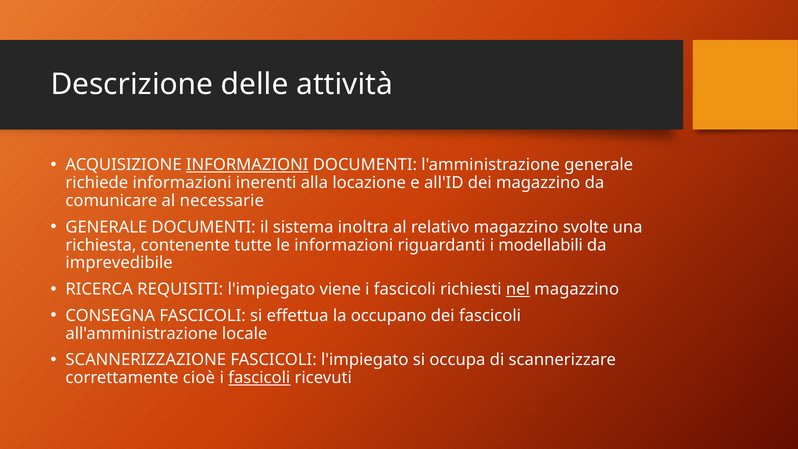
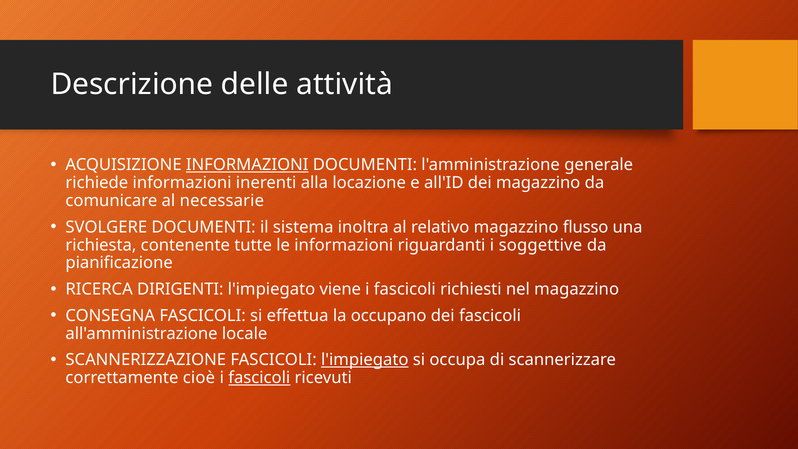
GENERALE: GENERALE -> SVOLGERE (106, 227)
svolte: svolte -> flusso (586, 227)
modellabili: modellabili -> soggettive (540, 245)
imprevedibile: imprevedibile -> pianificazione (119, 263)
REQUISITI: REQUISITI -> DIRIGENTI (180, 289)
nel underline: present -> none (518, 289)
l'impiegato underline: none -> present (365, 360)
